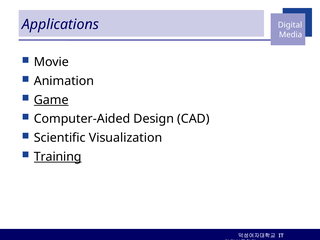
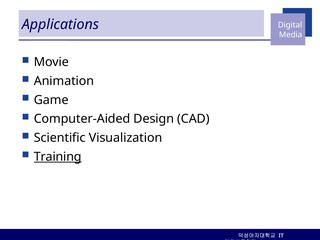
Game underline: present -> none (51, 100)
